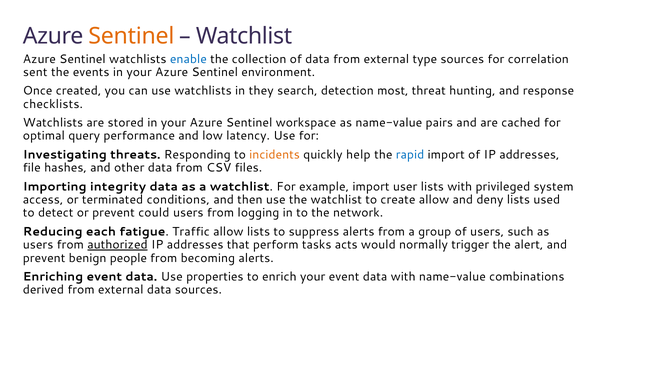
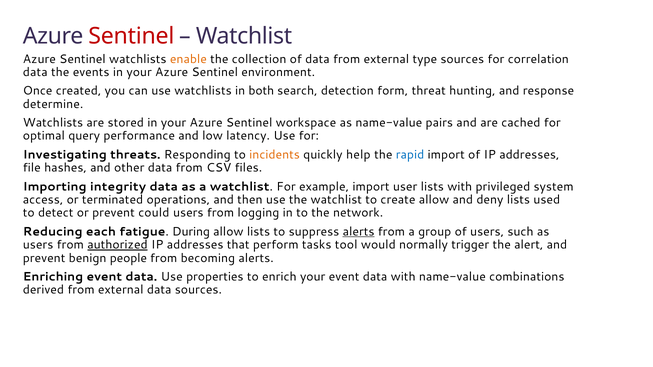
Sentinel colour: orange -> red (131, 36)
enable colour: blue -> orange (188, 59)
sent: sent -> data (35, 72)
they: they -> both (261, 91)
most: most -> form (393, 91)
checklists: checklists -> determine (53, 104)
conditions: conditions -> operations (178, 200)
Traffic: Traffic -> During (191, 232)
alerts underline: none -> present (359, 232)
acts: acts -> tool (346, 245)
